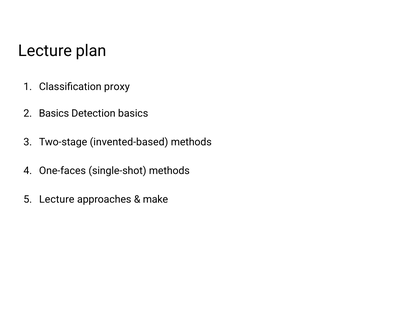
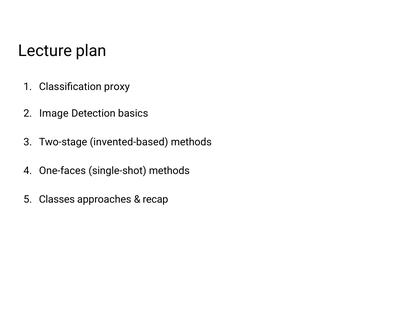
Basics: Basics -> Image (54, 114)
Lecture: Lecture -> Classes (57, 200)
make: make -> recap (155, 200)
